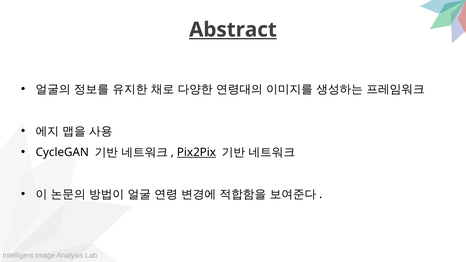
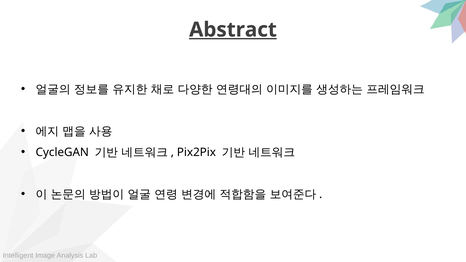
Pix2Pix underline: present -> none (196, 152)
